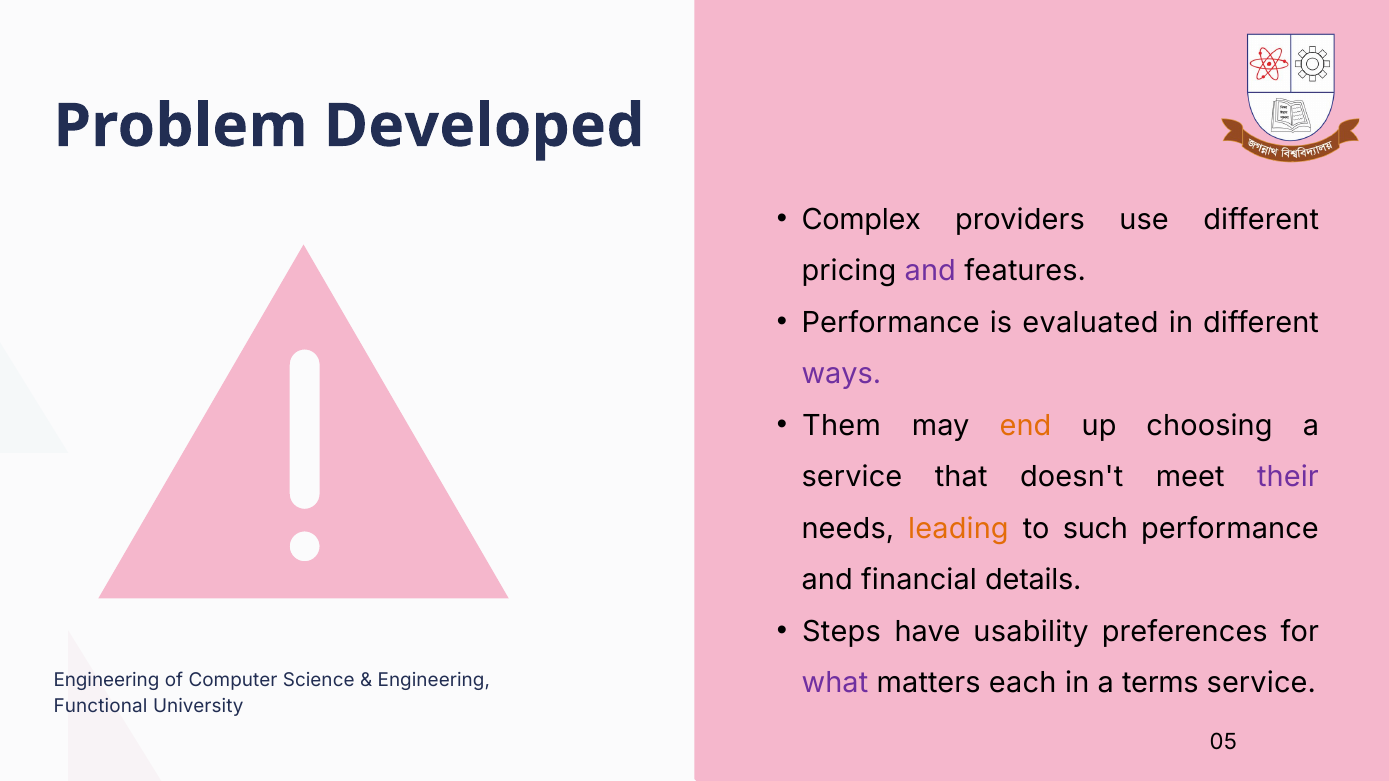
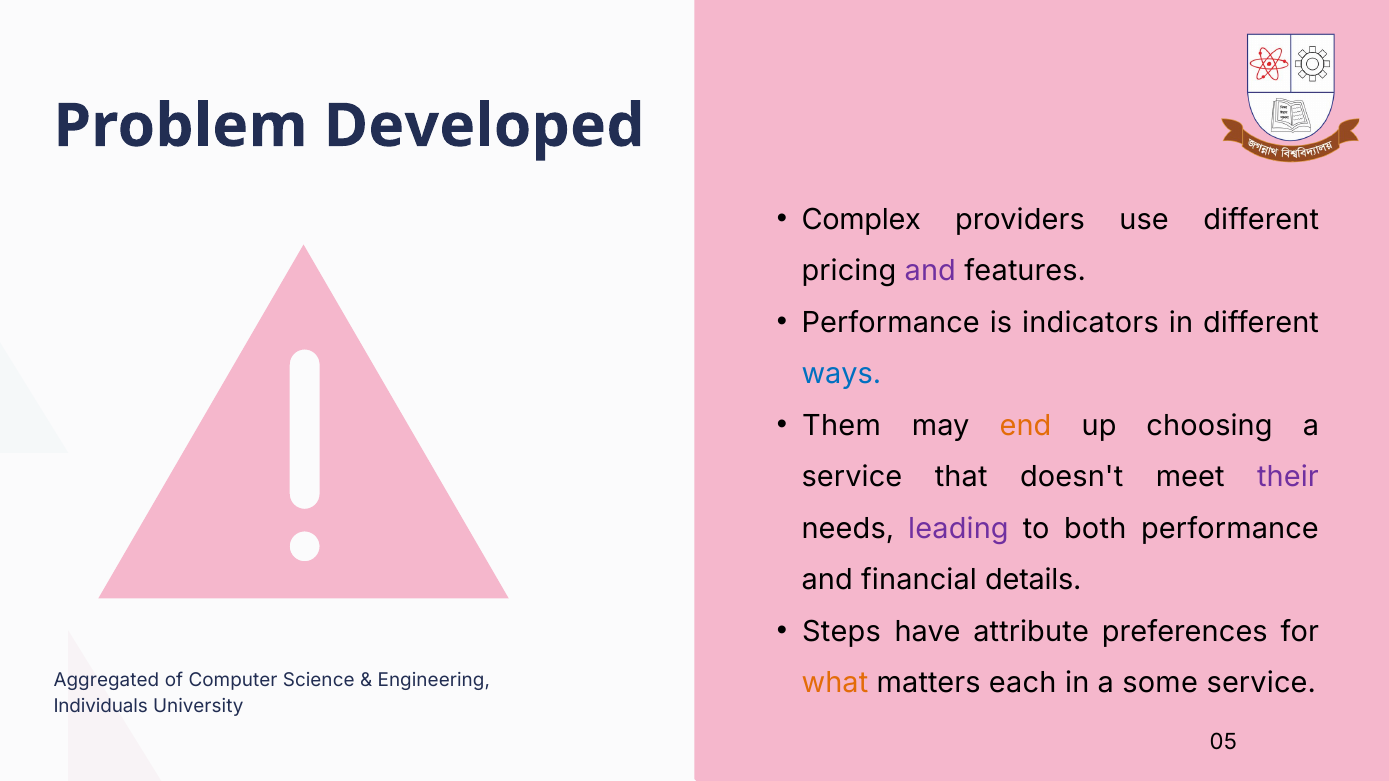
evaluated: evaluated -> indicators (1091, 323)
ways colour: purple -> blue (841, 374)
leading colour: orange -> purple (958, 529)
such: such -> both (1095, 529)
usability: usability -> attribute (1031, 632)
what colour: purple -> orange (835, 683)
terms: terms -> some (1160, 683)
Engineering: Engineering -> Aggregated (106, 680)
Functional: Functional -> Individuals (101, 707)
